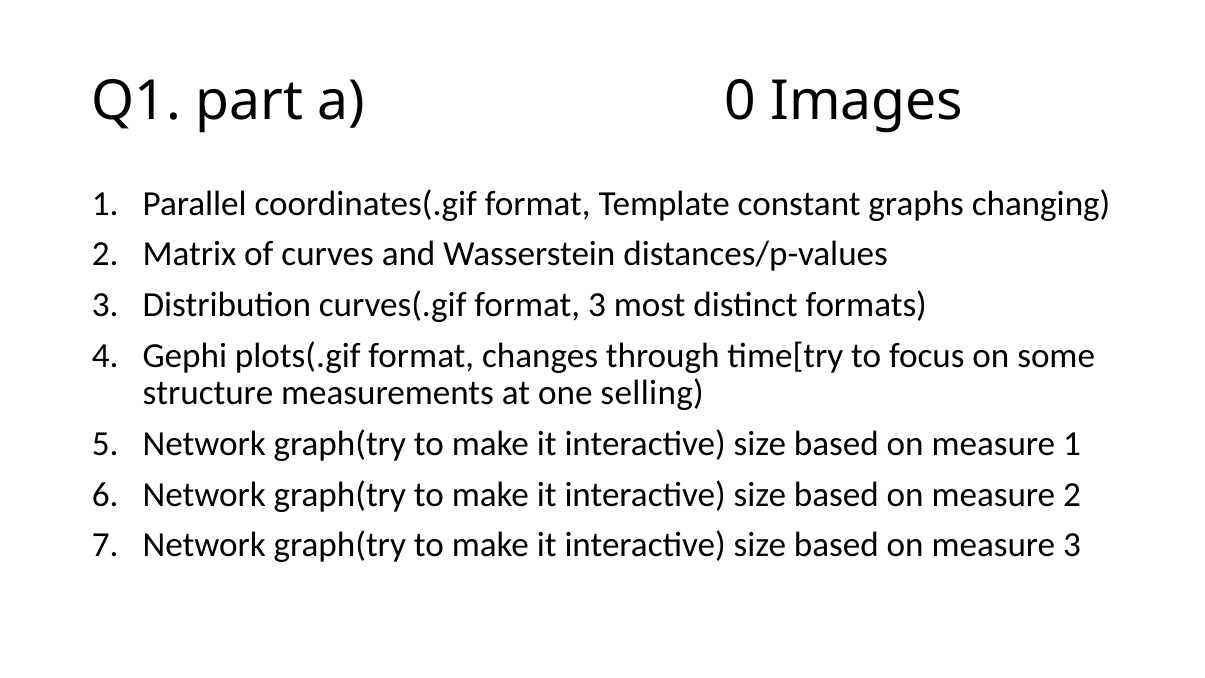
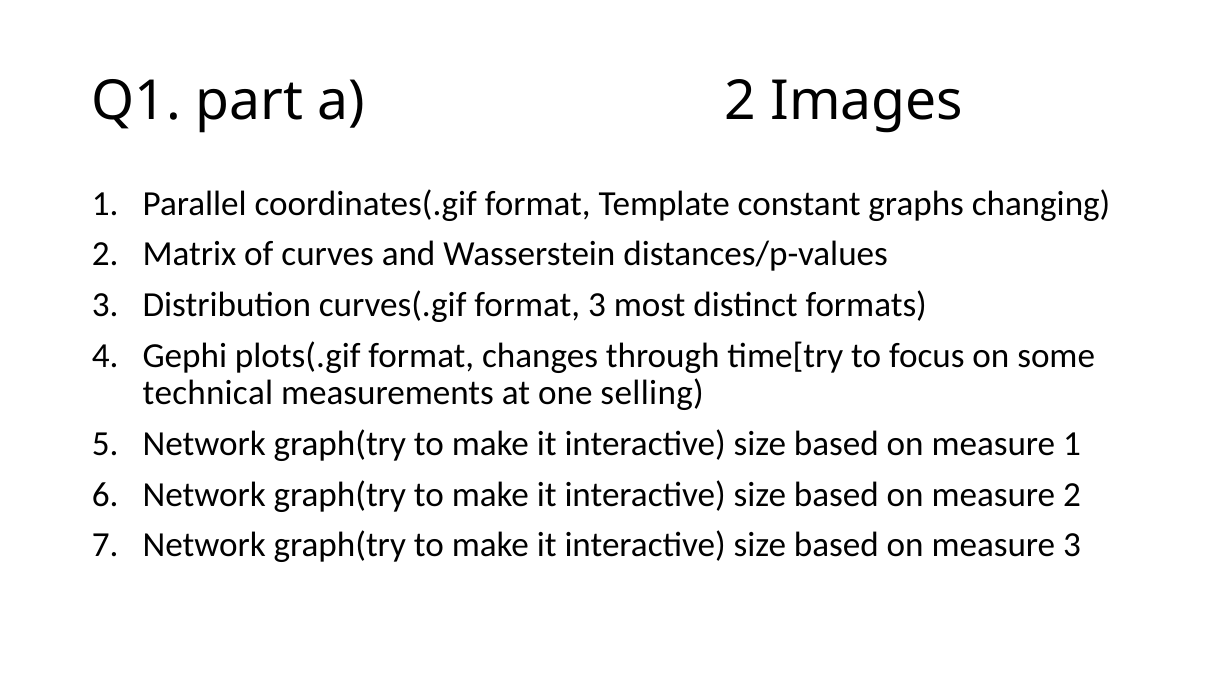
a 0: 0 -> 2 (740, 101)
structure: structure -> technical (208, 393)
